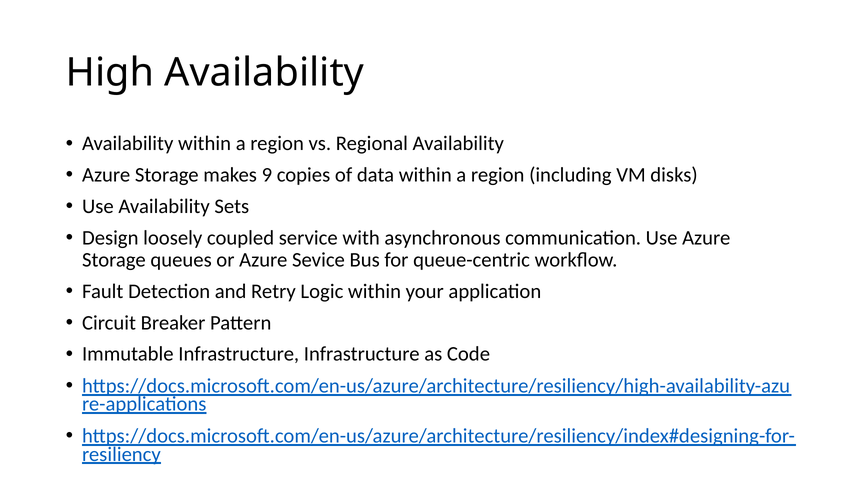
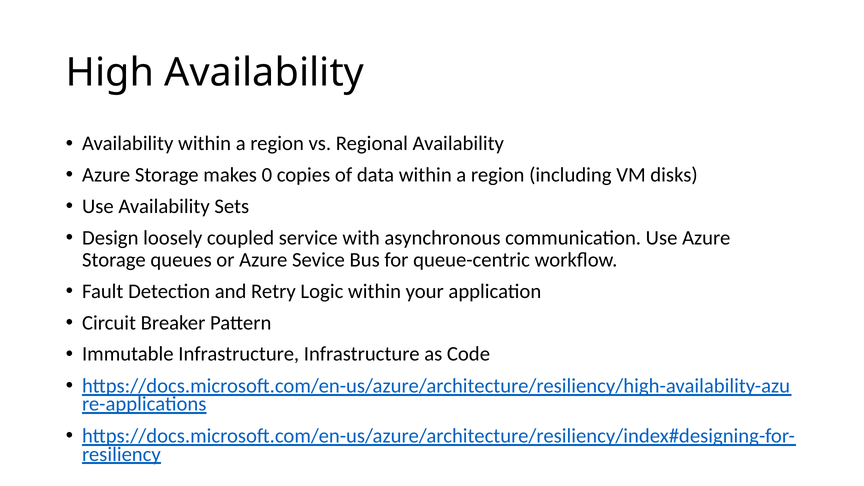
9: 9 -> 0 (267, 175)
